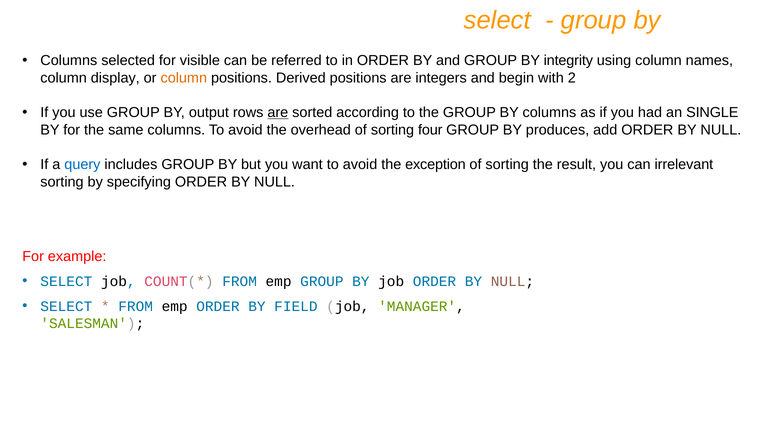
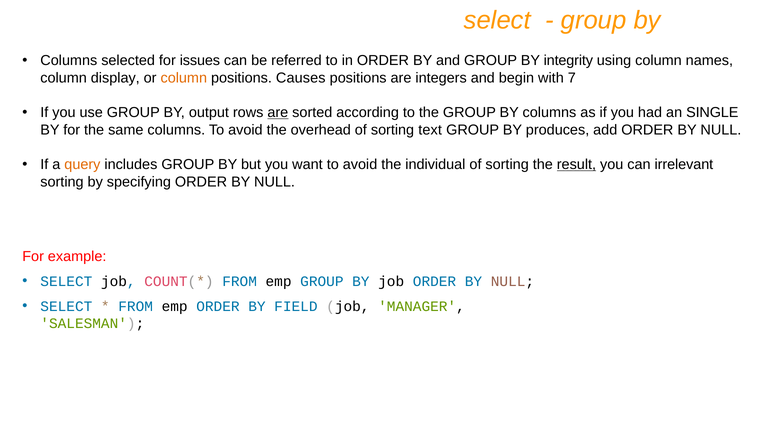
visible: visible -> issues (200, 61)
Derived: Derived -> Causes (301, 78)
2: 2 -> 7 (572, 78)
four: four -> text (430, 130)
query colour: blue -> orange (82, 165)
exception: exception -> individual (435, 165)
result underline: none -> present (576, 165)
